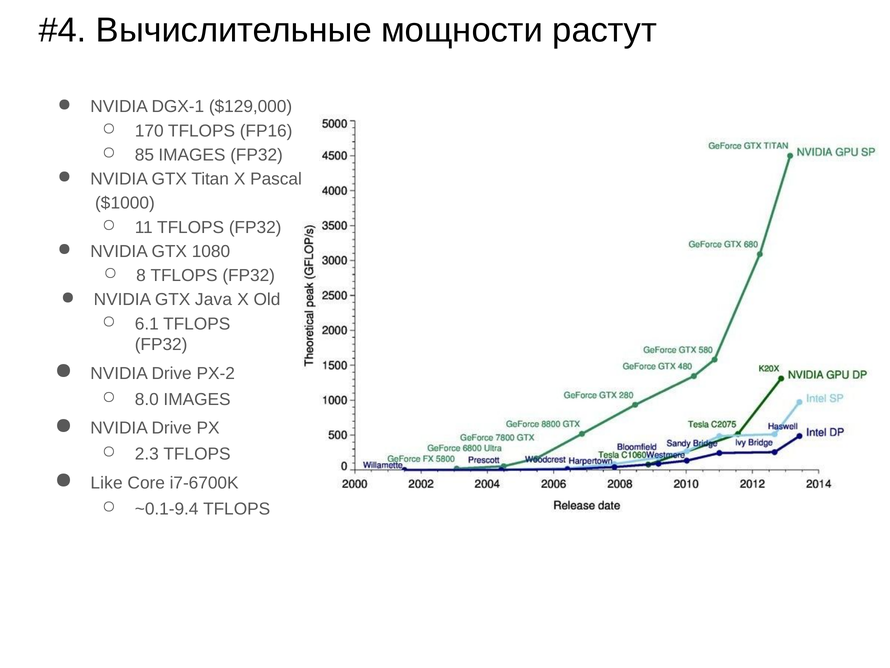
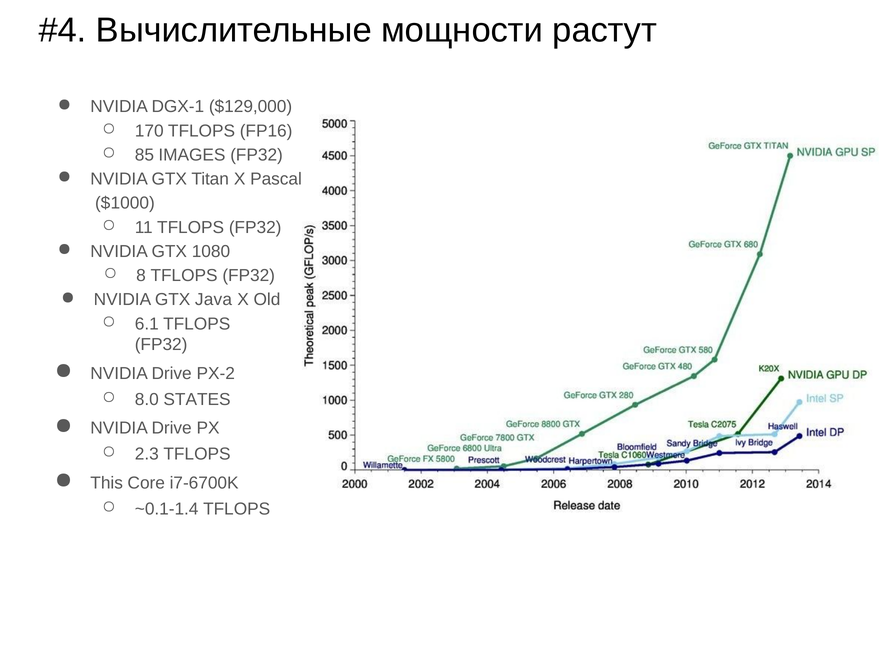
8.0 IMAGES: IMAGES -> STATES (197, 399)
Like: Like -> This (107, 483)
~0.1-9.4: ~0.1-9.4 -> ~0.1-1.4 (167, 508)
